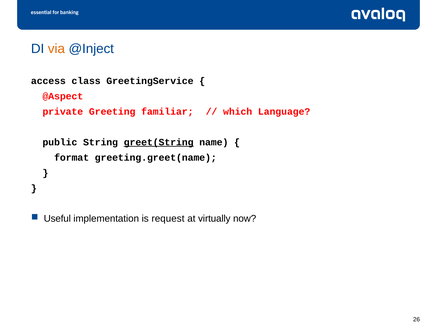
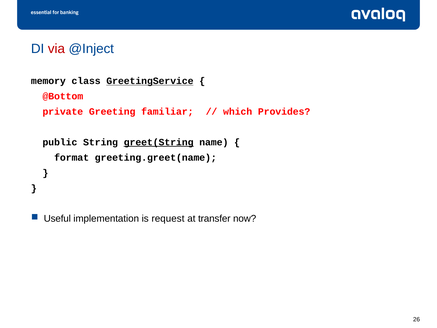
via colour: orange -> red (56, 49)
access: access -> memory (48, 81)
GreetingService underline: none -> present (150, 81)
@Aspect: @Aspect -> @Bottom (63, 96)
Language: Language -> Provides (284, 112)
virtually: virtually -> transfer (214, 219)
